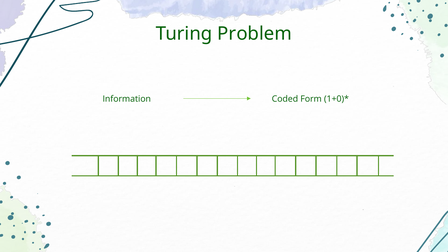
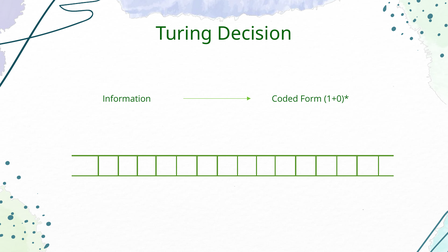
Problem: Problem -> Decision (255, 34)
